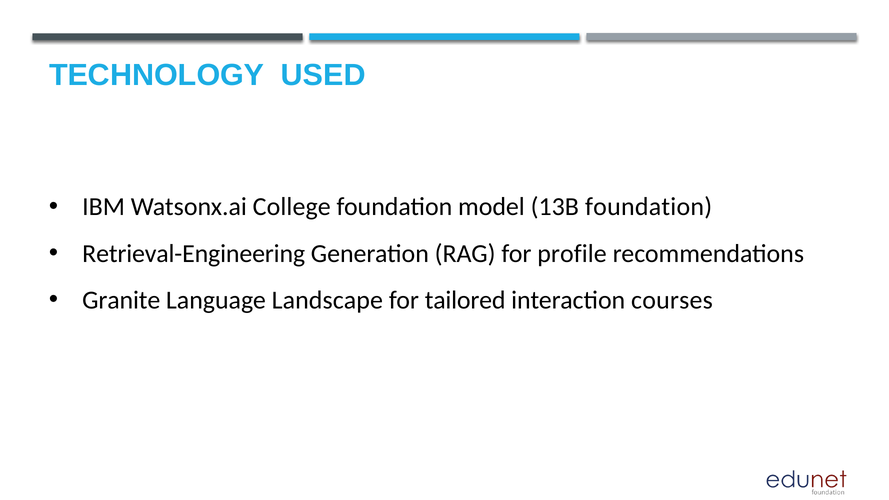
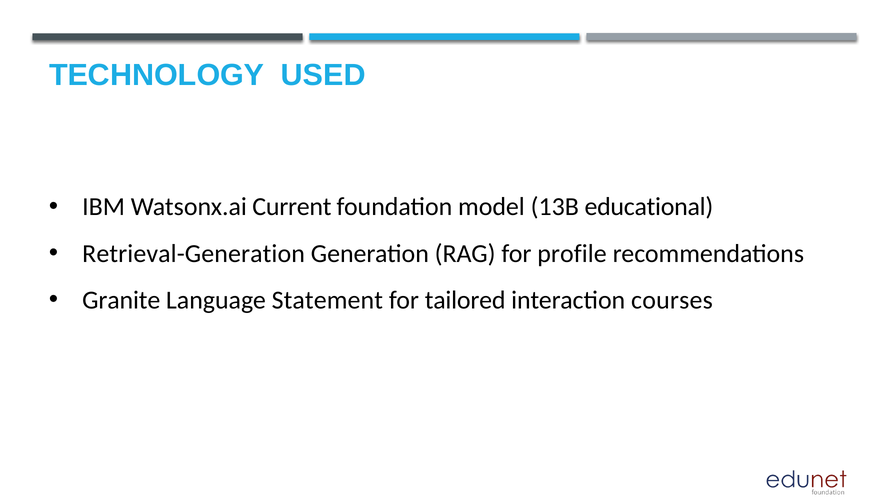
College: College -> Current (292, 207)
13B foundation: foundation -> educational (649, 207)
Retrieval-Engineering: Retrieval-Engineering -> Retrieval-Generation (194, 254)
Landscape: Landscape -> Statement (327, 300)
